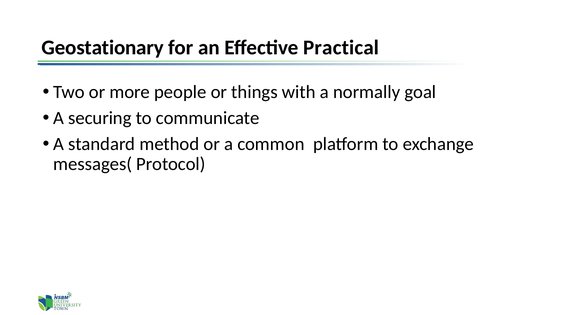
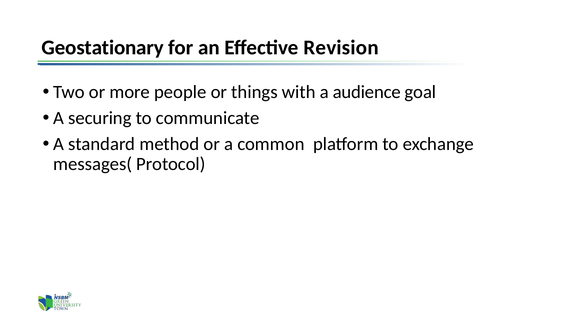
Practical: Practical -> Revision (341, 48)
normally: normally -> audience (367, 92)
